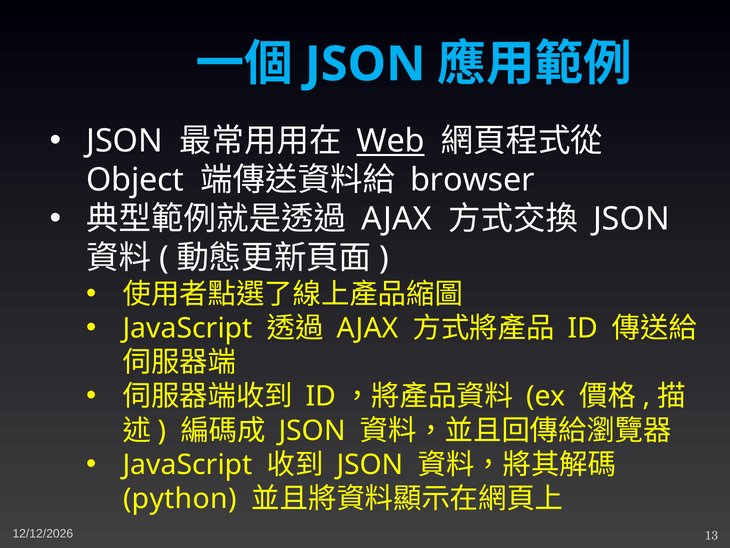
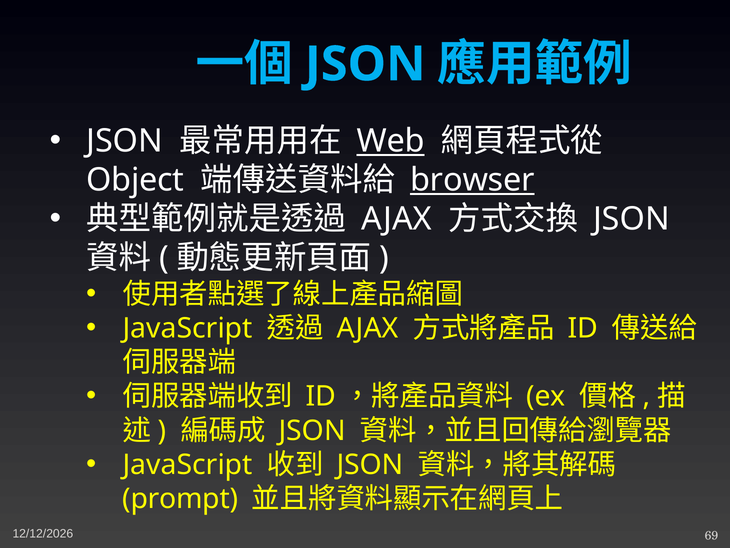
browser underline: none -> present (472, 180)
python: python -> prompt (180, 498)
13: 13 -> 69 (711, 535)
